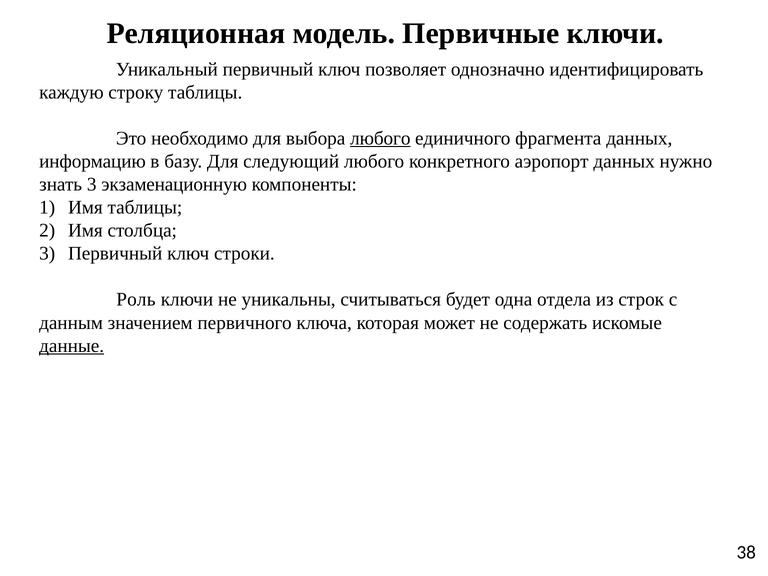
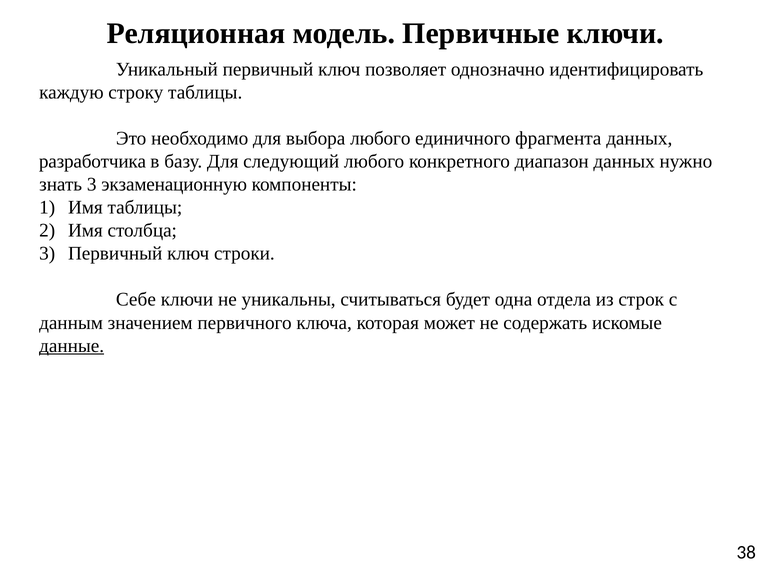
любого underline: present -> none (380, 138)
информацию: информацию -> разработчика (93, 161)
аэропорт: аэропорт -> диапазон (552, 161)
Роль: Роль -> Себе (136, 300)
